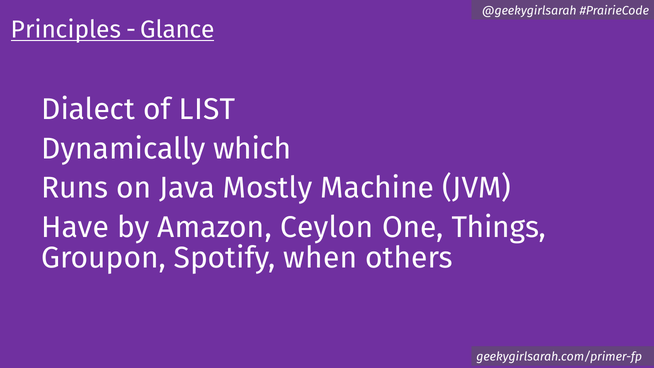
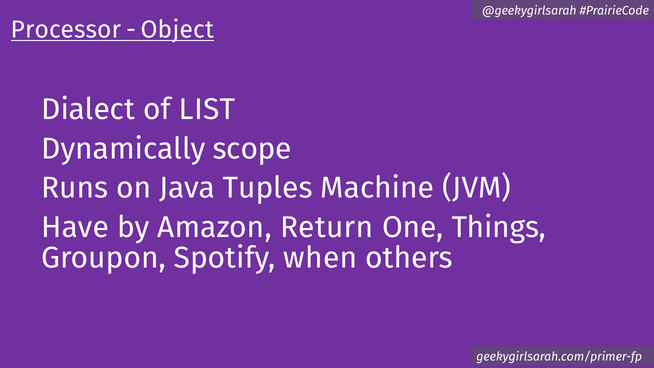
Principles: Principles -> Processor (66, 30)
Glance: Glance -> Object (177, 30)
which: which -> scope (252, 149)
Mostly: Mostly -> Tuples (268, 188)
Ceylon: Ceylon -> Return (327, 227)
